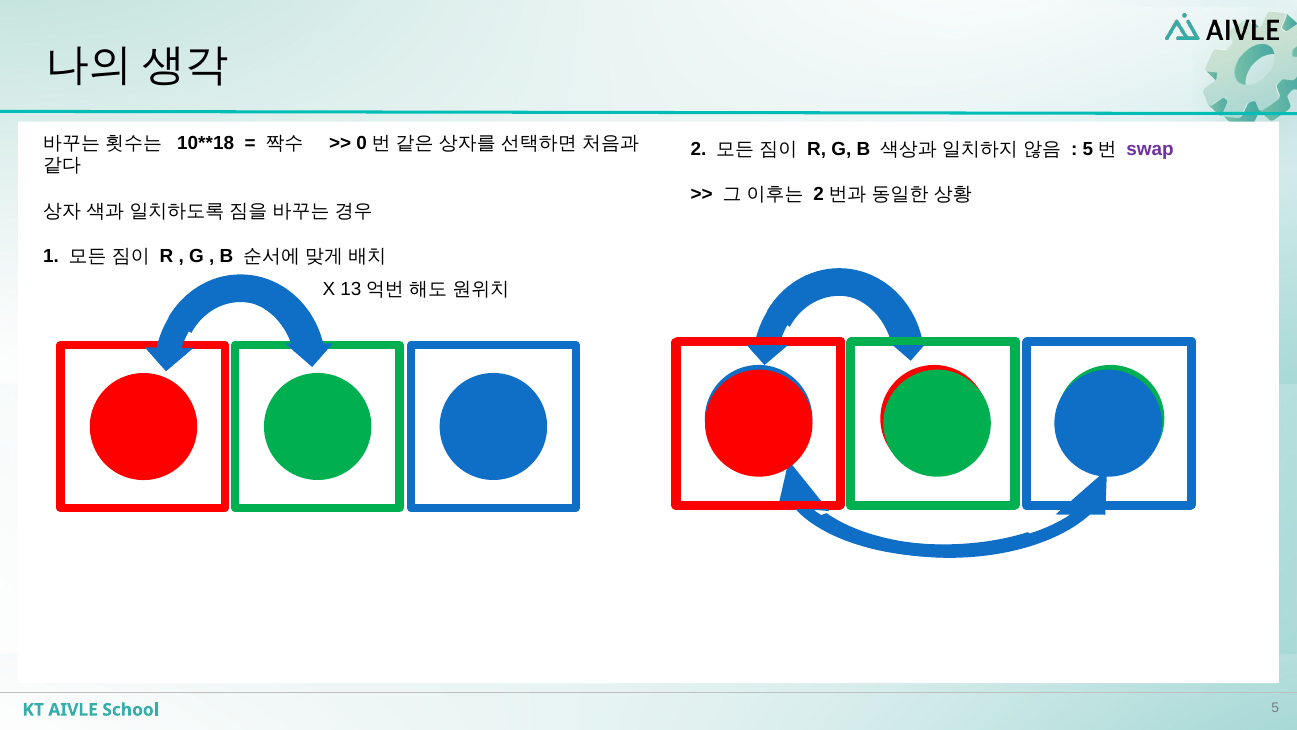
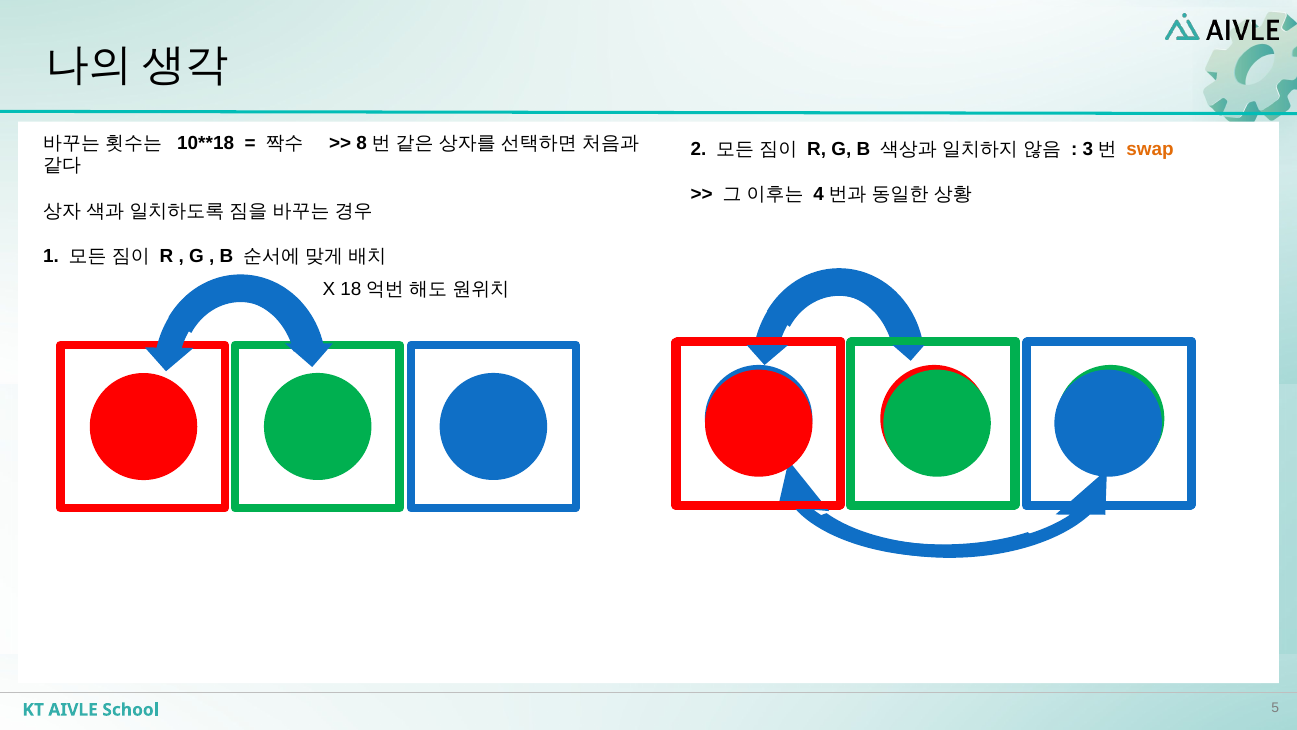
0: 0 -> 8 (362, 143)
5: 5 -> 3 (1088, 149)
swap colour: purple -> orange (1150, 149)
2: 2 -> 4 (819, 195)
13: 13 -> 18 (351, 289)
